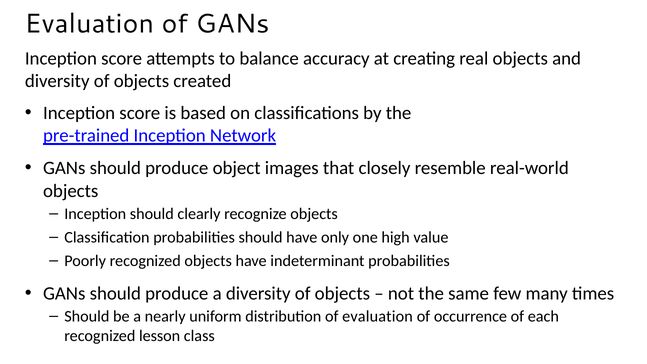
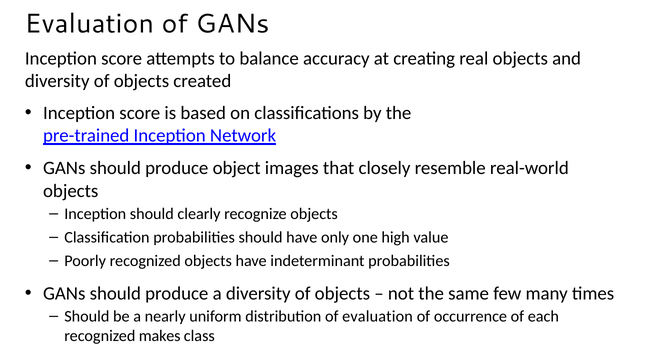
lesson: lesson -> makes (160, 336)
